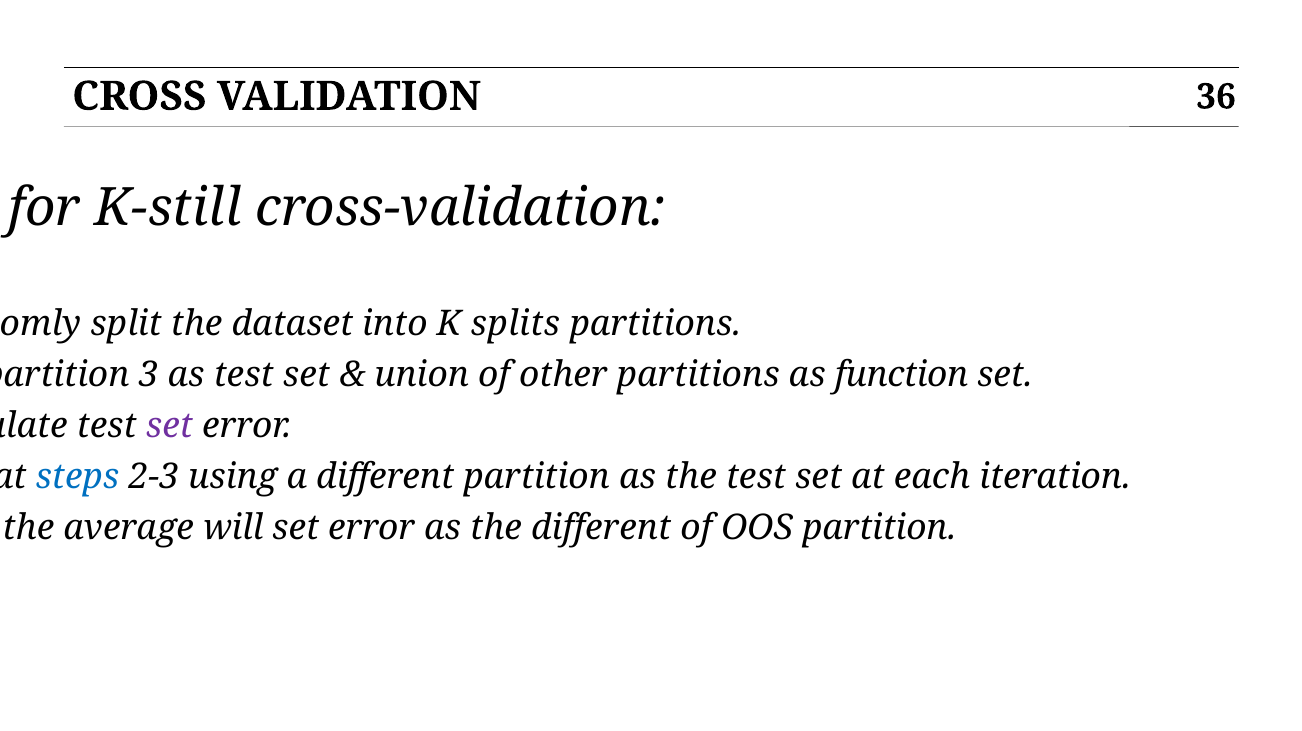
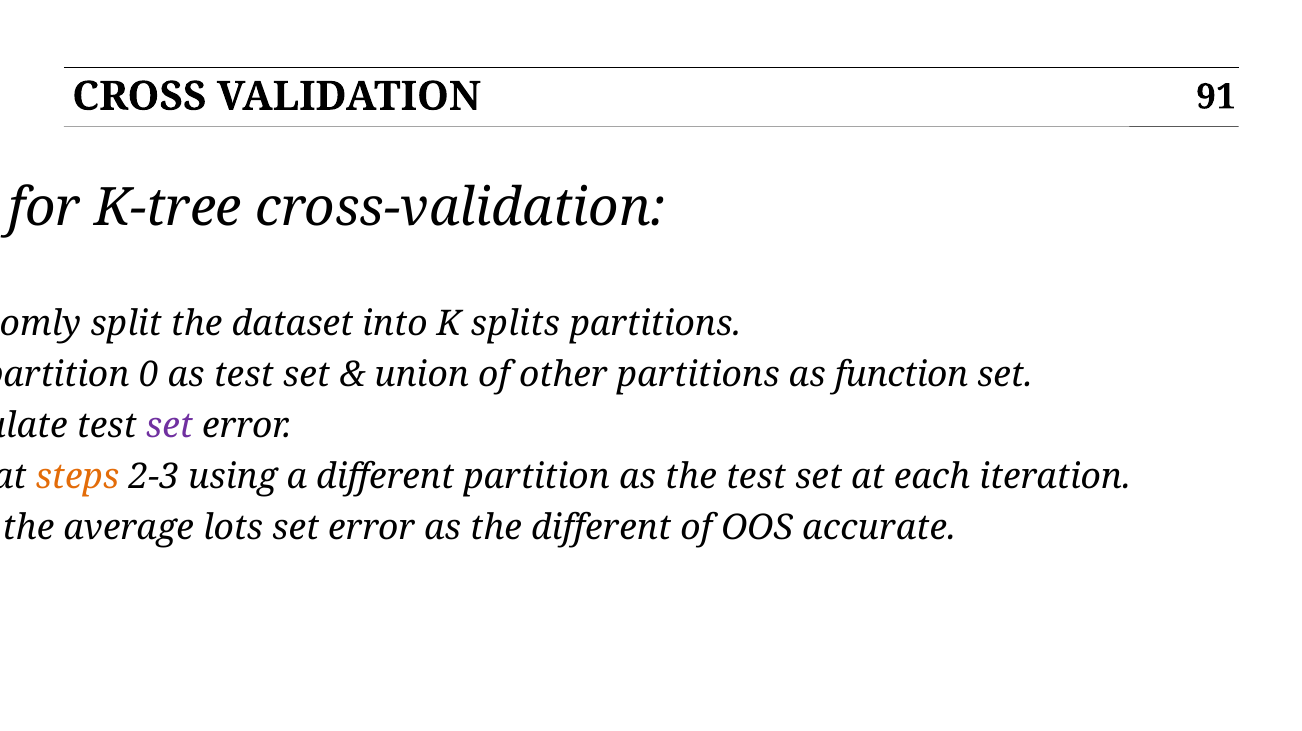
36: 36 -> 91 (1216, 97)
K-still: K-still -> K-tree (168, 208)
3: 3 -> 0 (149, 375)
steps colour: blue -> orange (77, 477)
will: will -> lots (233, 528)
OOS partition: partition -> accurate (879, 528)
